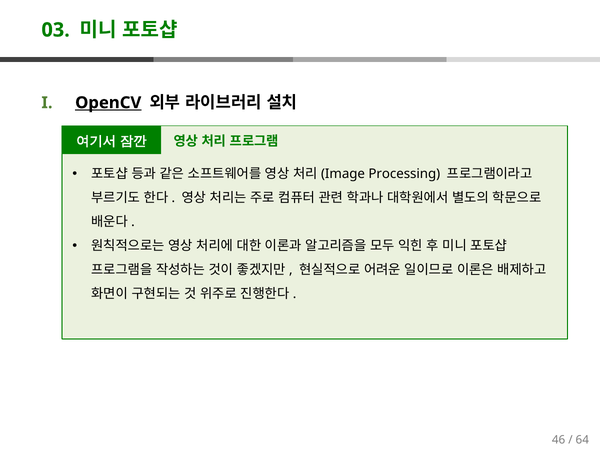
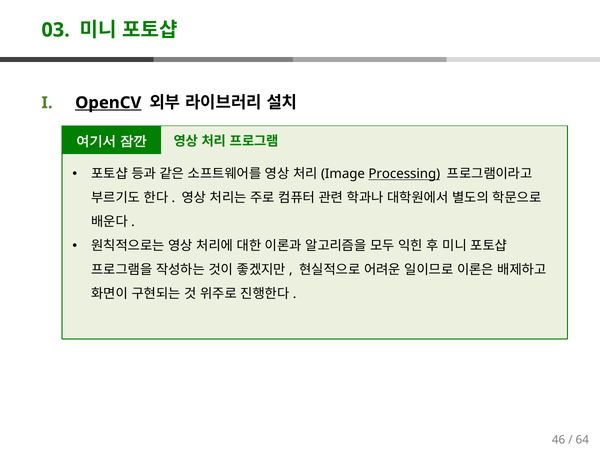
Processing underline: none -> present (404, 174)
